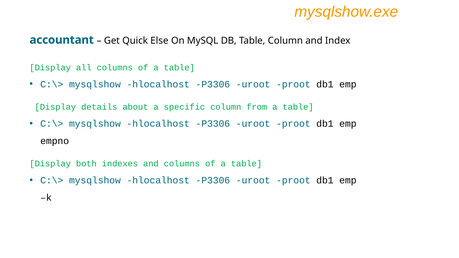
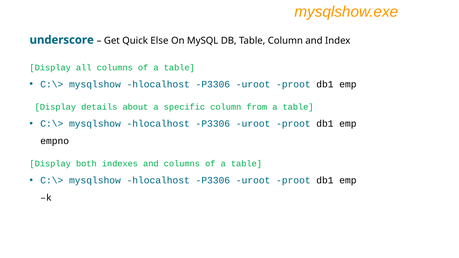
accountant: accountant -> underscore (62, 40)
